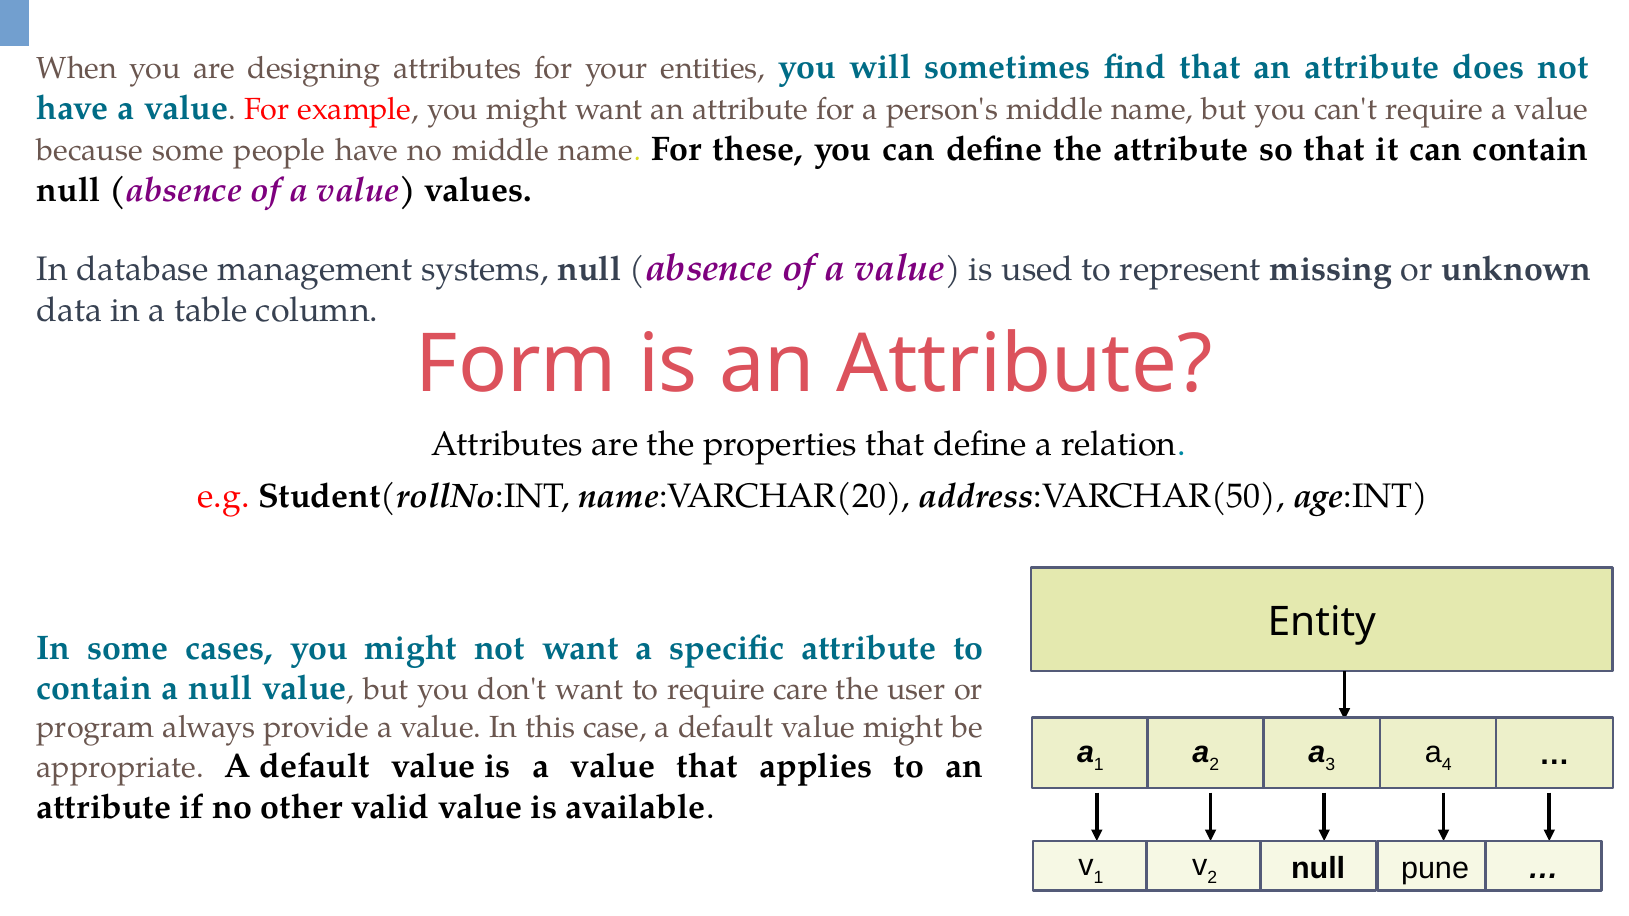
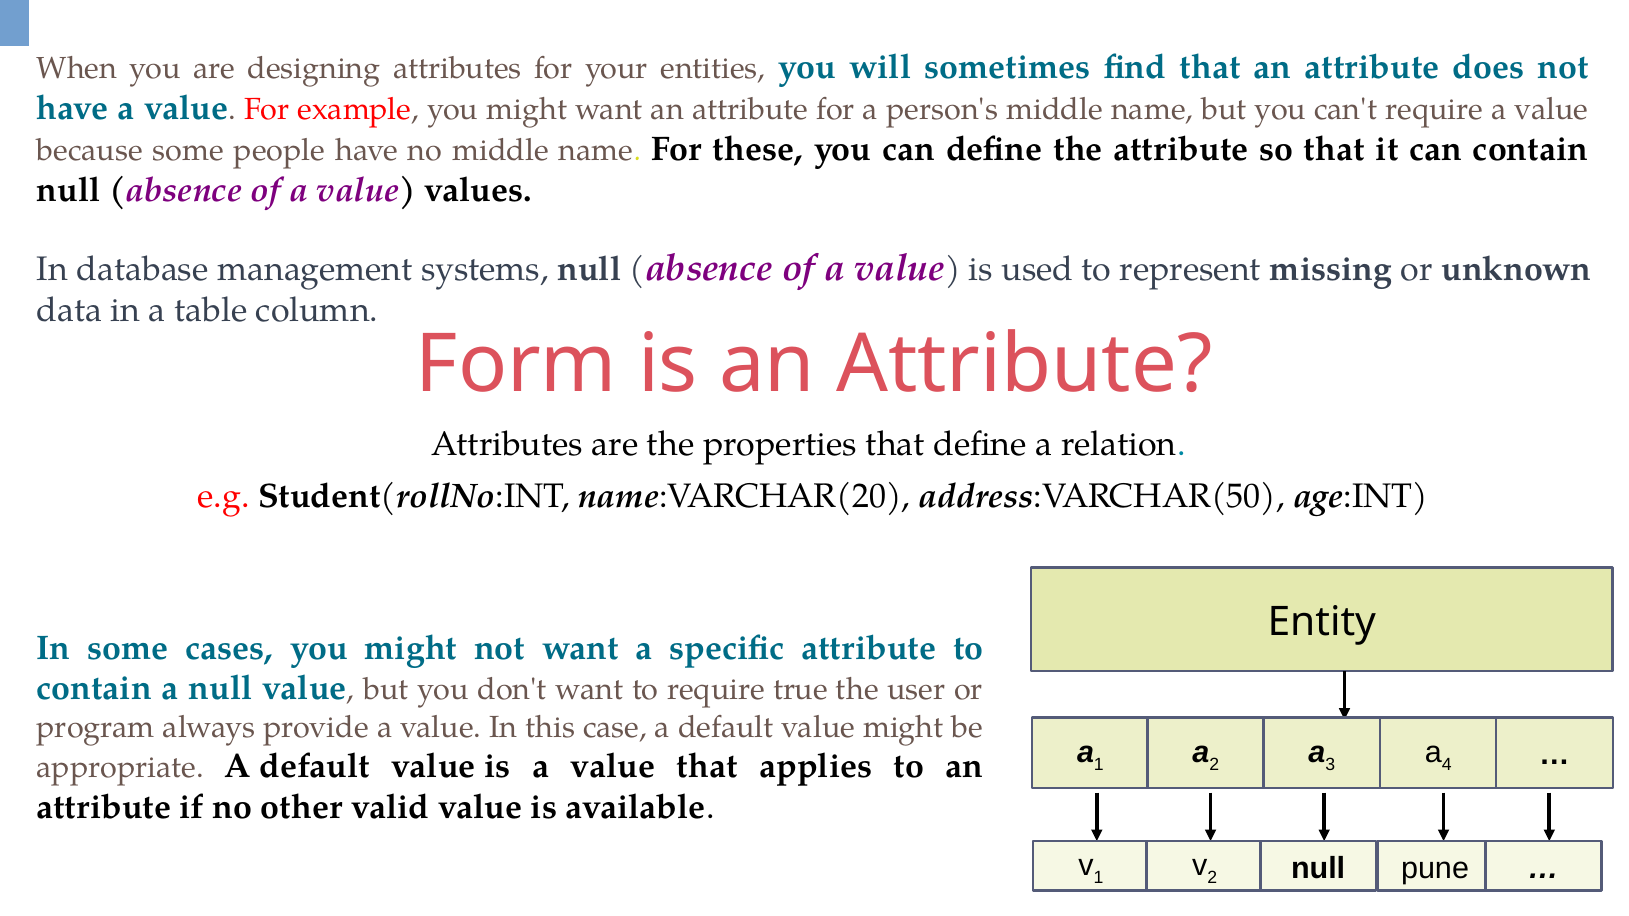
care: care -> true (801, 690)
